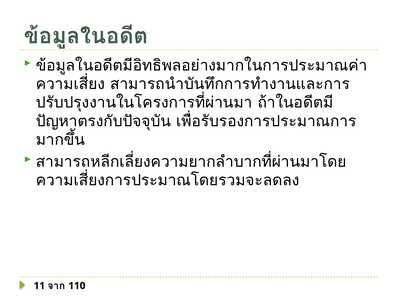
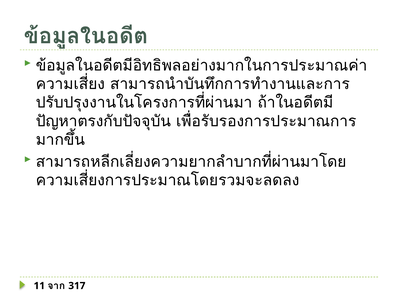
110: 110 -> 317 (77, 285)
